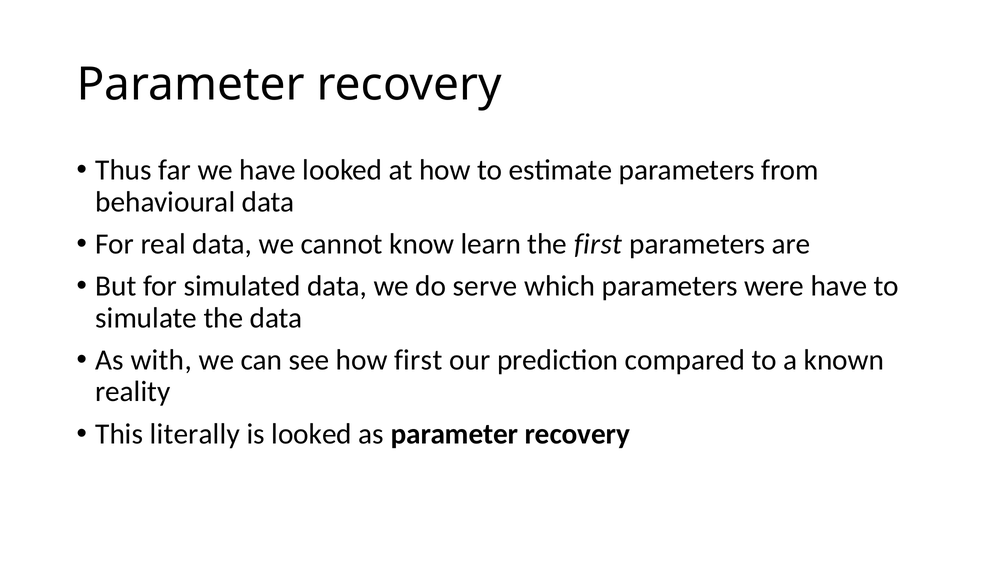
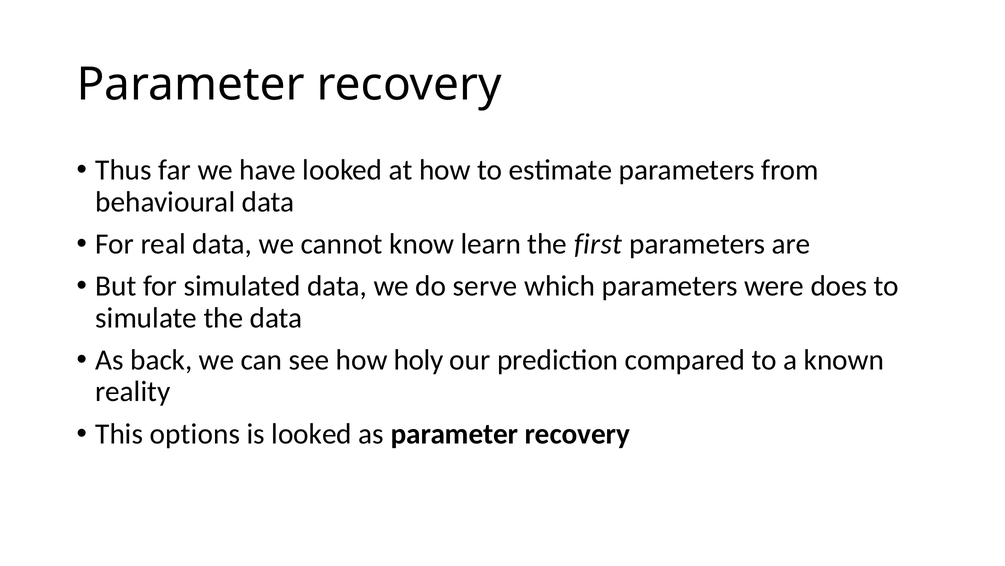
were have: have -> does (839, 286)
with: with -> back (161, 360)
how first: first -> holy (419, 360)
literally: literally -> options (195, 433)
